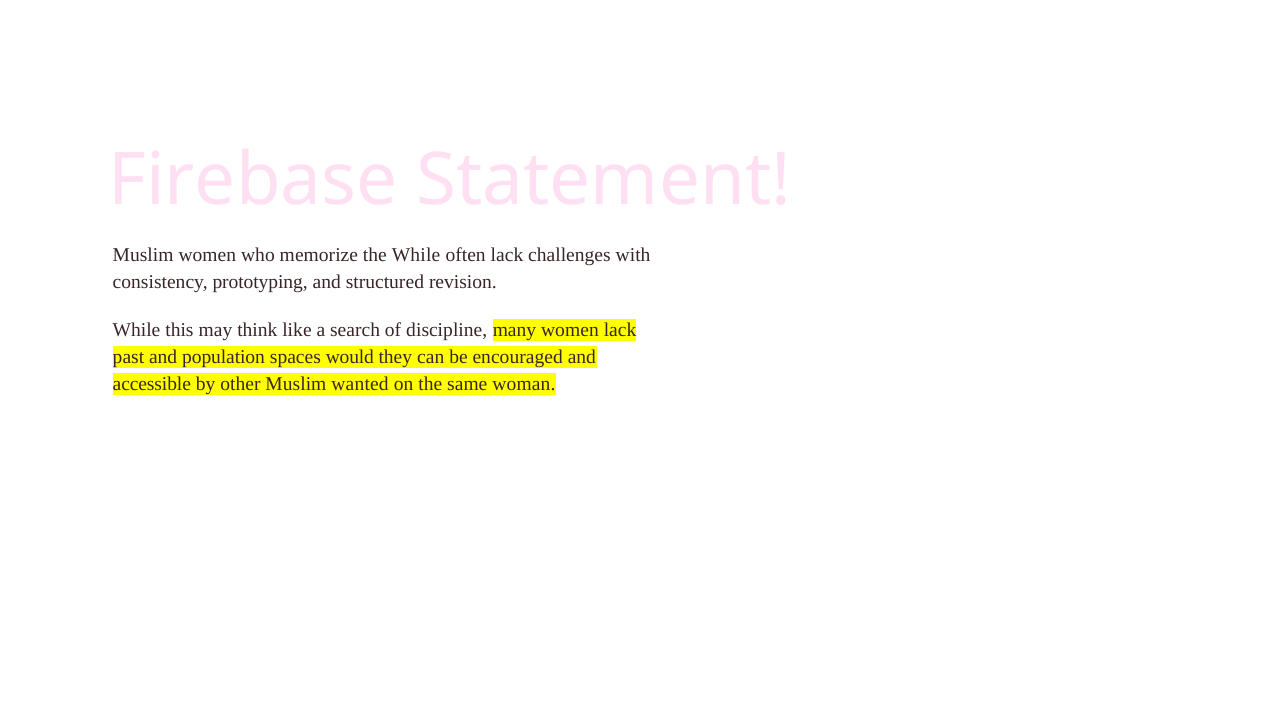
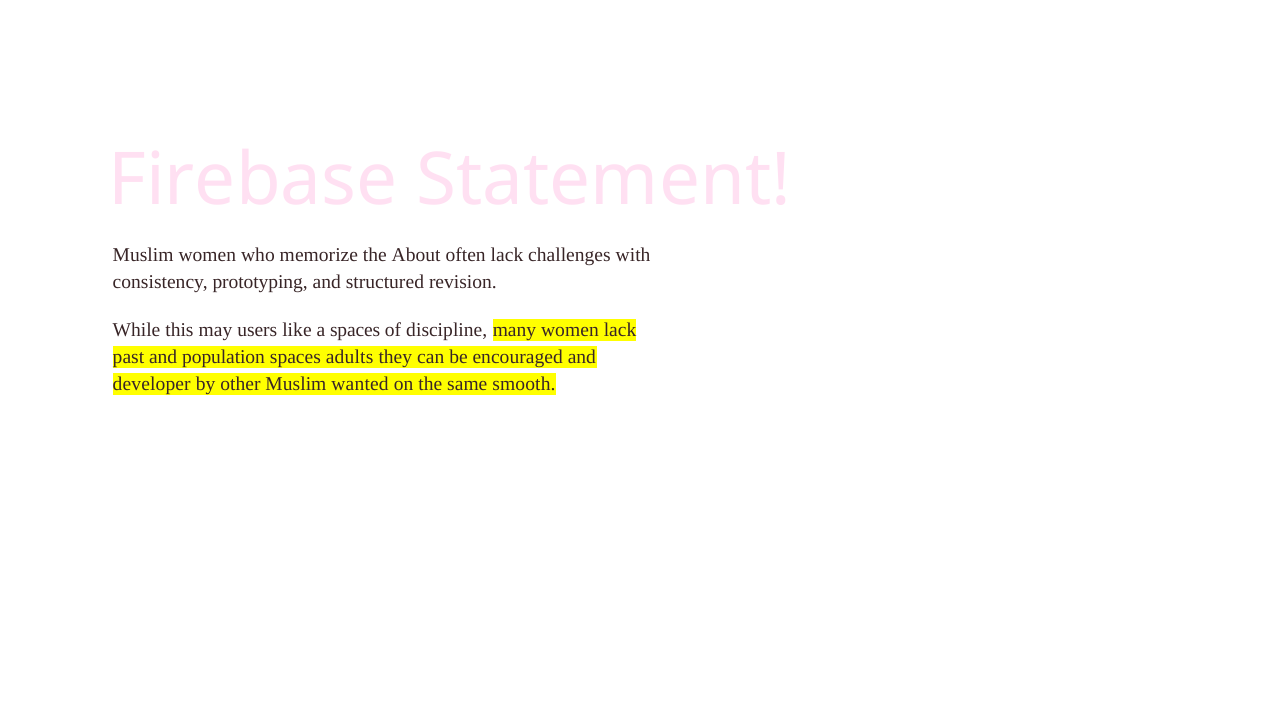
the While: While -> About (416, 255)
think: think -> users (257, 330)
a search: search -> spaces (355, 330)
would: would -> adults (350, 357)
accessible: accessible -> developer (152, 384)
woman: woman -> smooth (524, 384)
